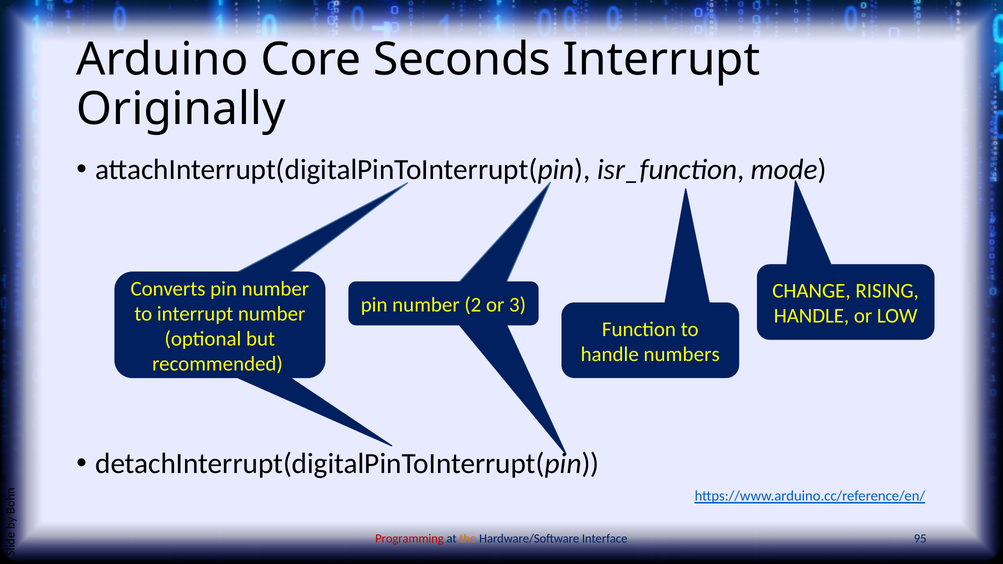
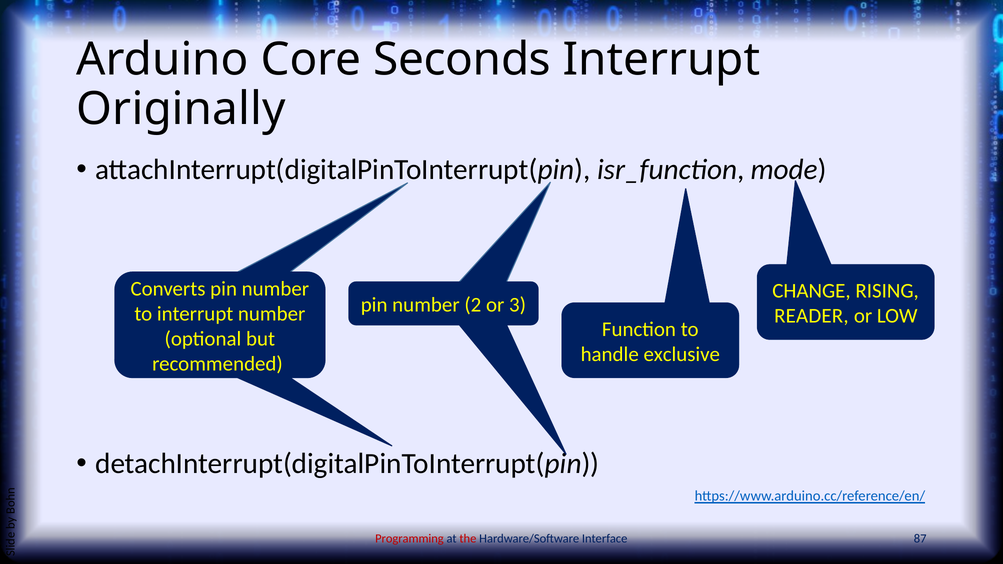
HANDLE: HANDLE -> READER (811, 316)
numbers: numbers -> exclusive (682, 354)
the colour: orange -> red (468, 539)
95: 95 -> 87 (920, 539)
